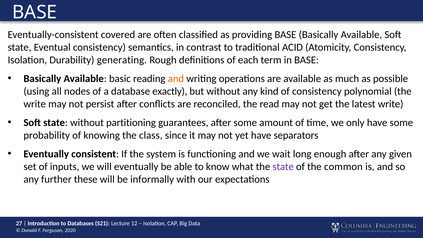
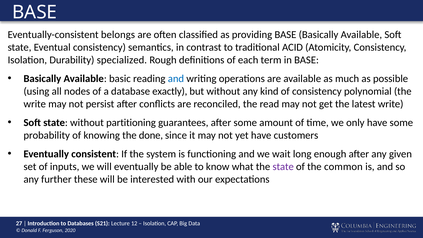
covered: covered -> belongs (118, 35)
generating: generating -> specialized (122, 60)
and colour: orange -> blue (176, 79)
class: class -> done (151, 135)
separators: separators -> customers (296, 135)
informally: informally -> interested (152, 179)
